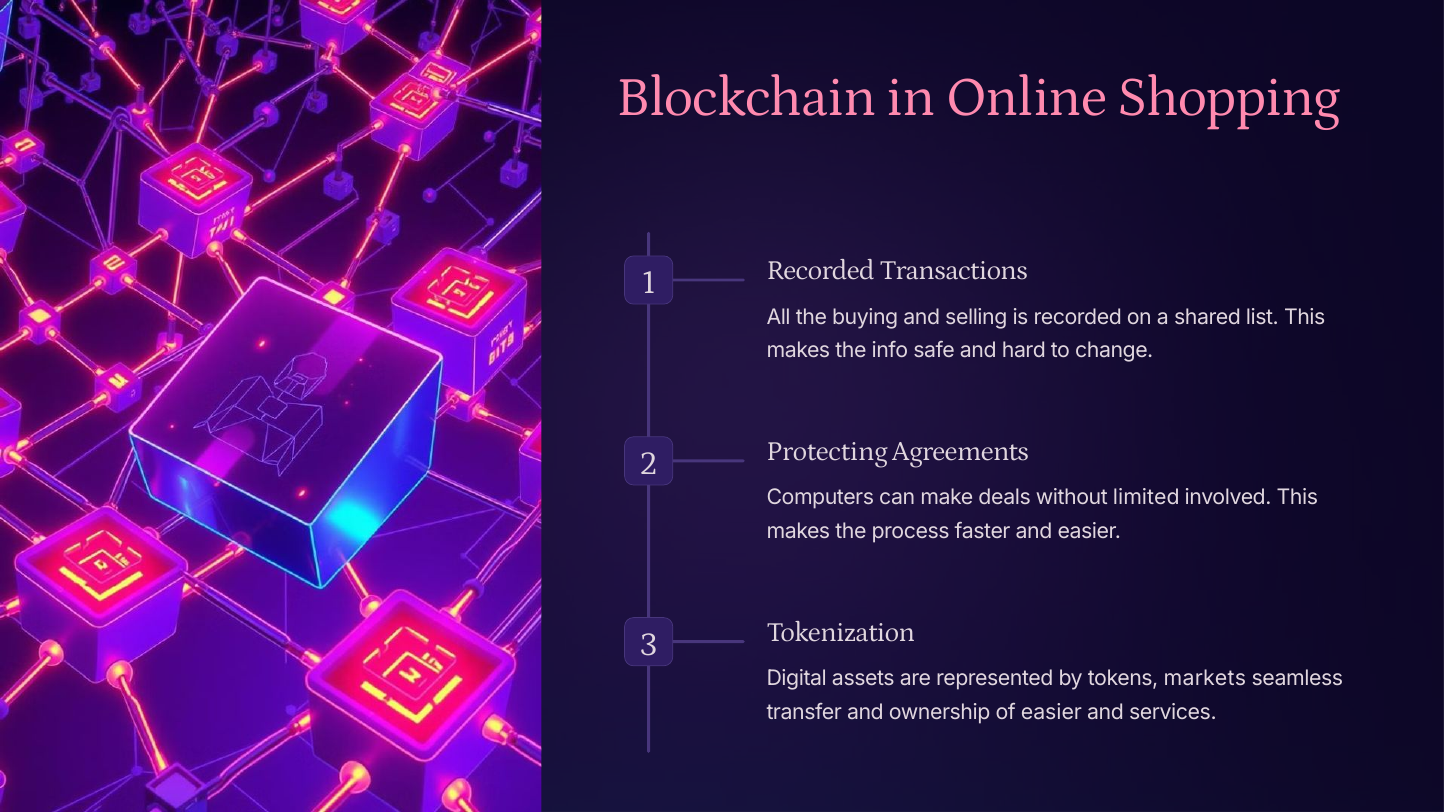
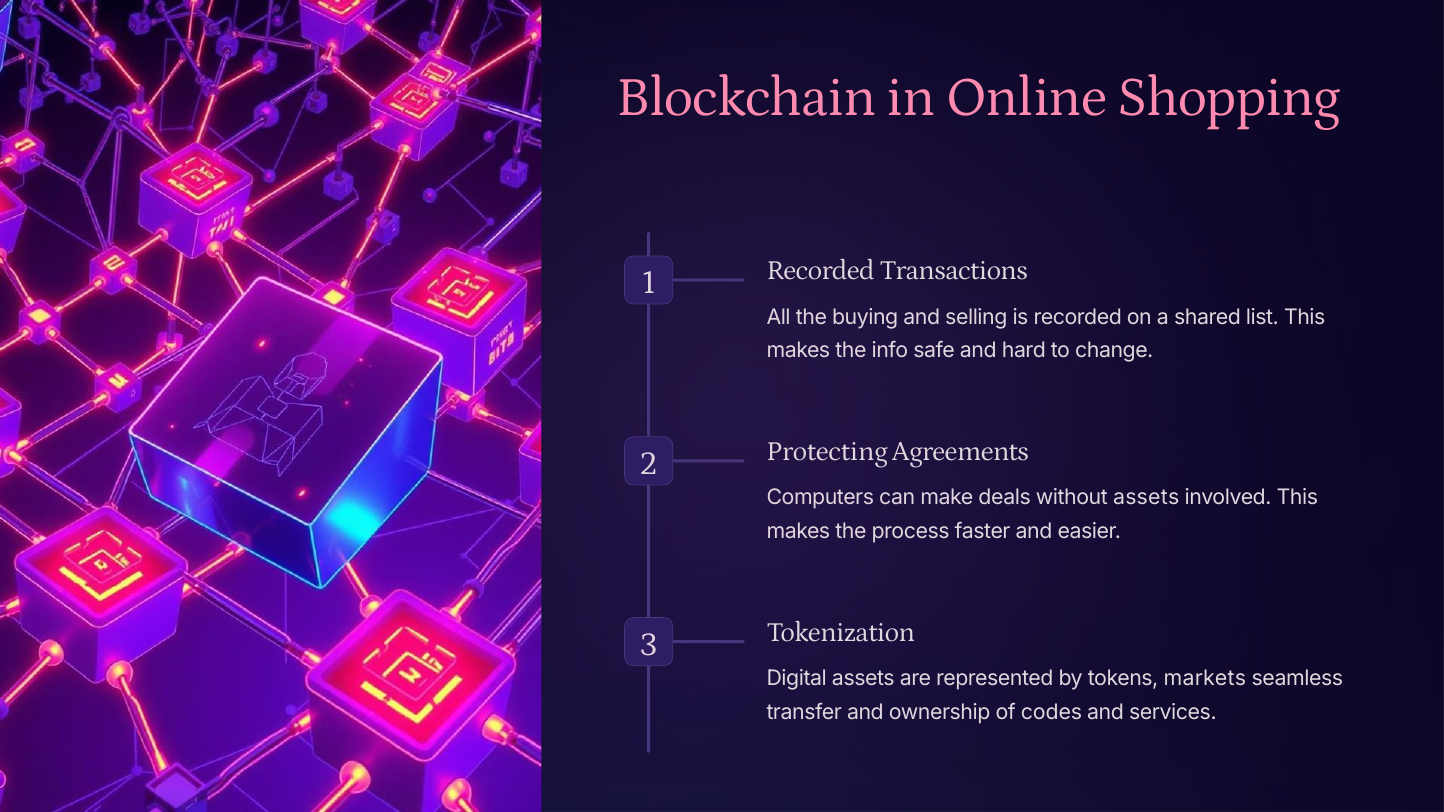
without limited: limited -> assets (1146, 498)
of easier: easier -> codes (1051, 713)
